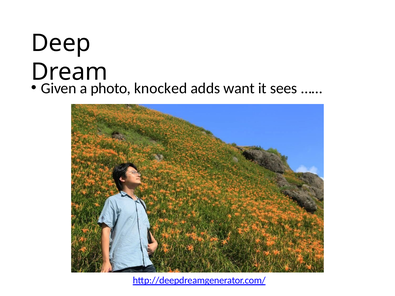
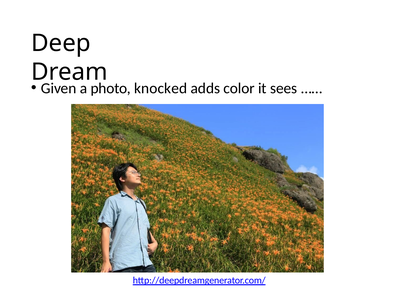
want: want -> color (239, 88)
